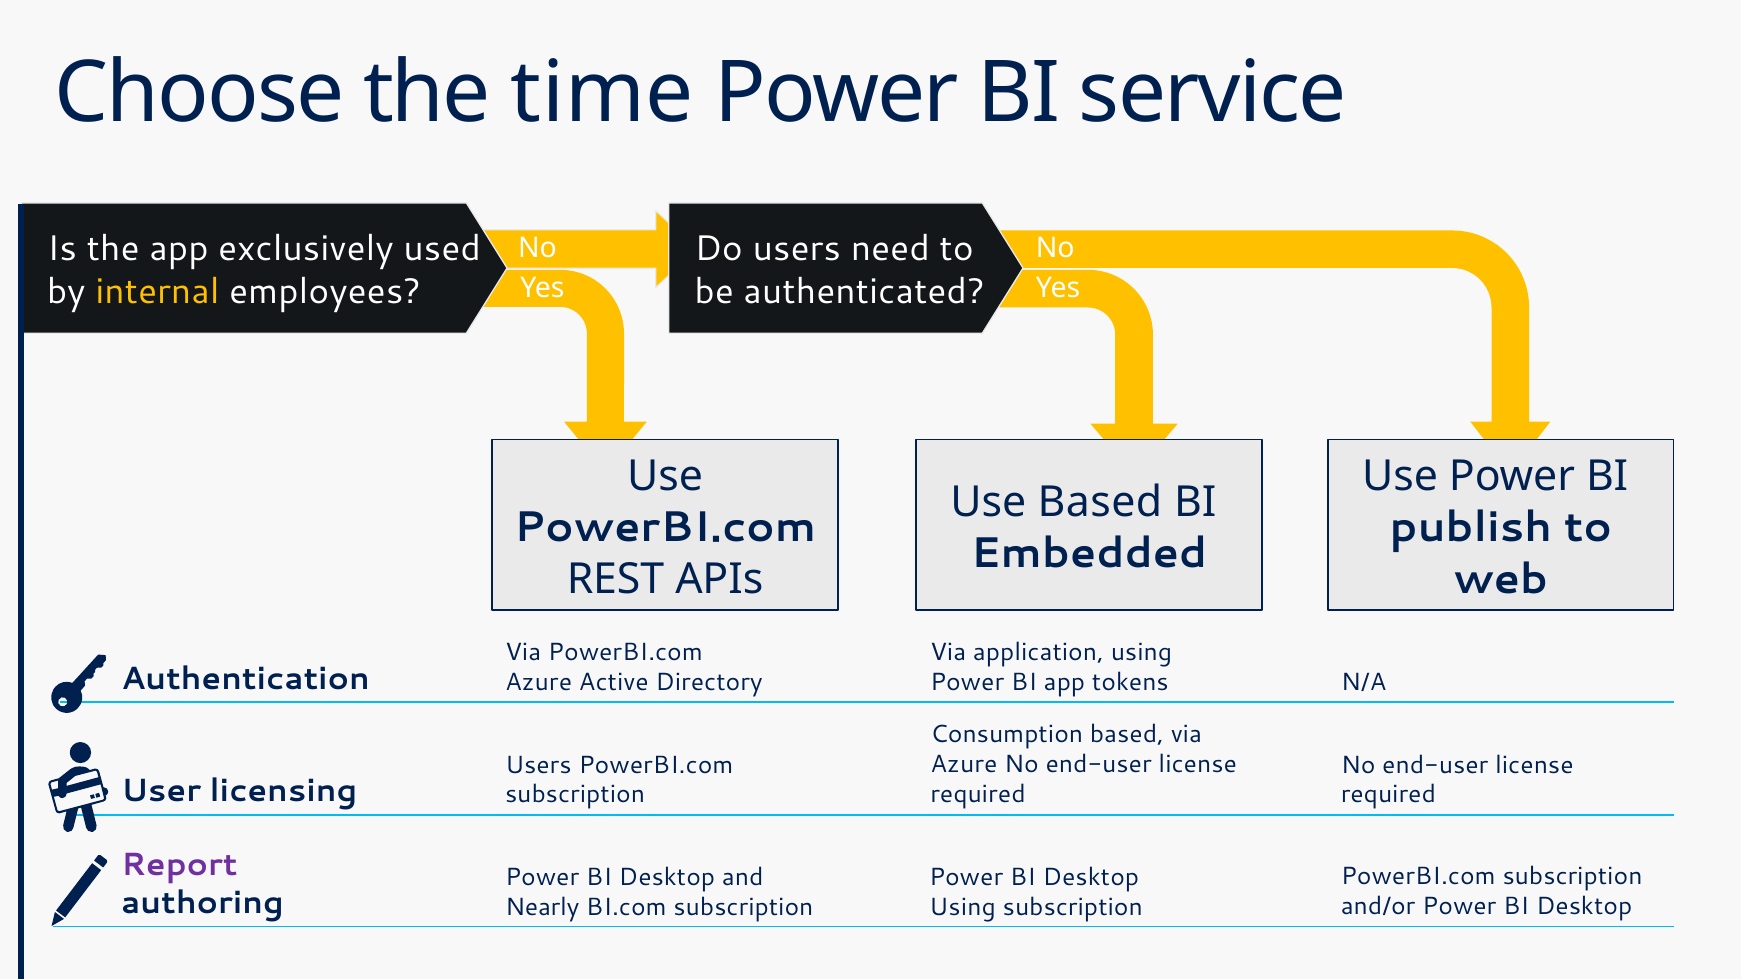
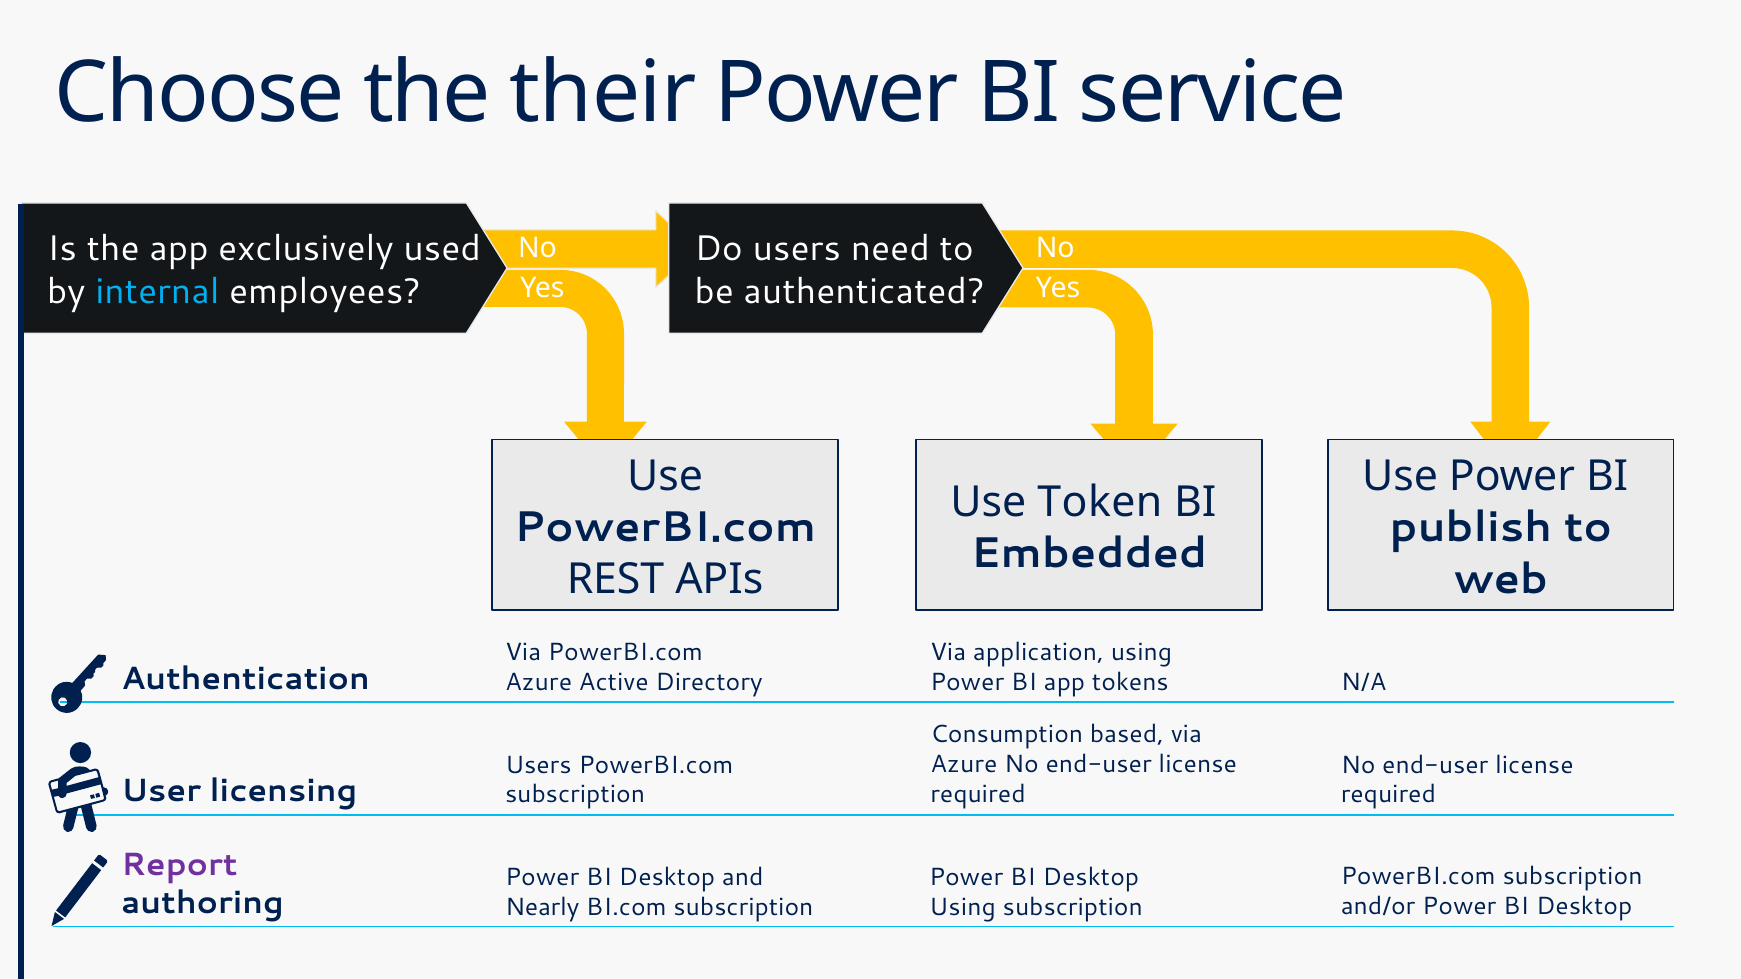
time: time -> their (603, 93)
internal colour: yellow -> light blue (157, 292)
Use Based: Based -> Token (1100, 502)
